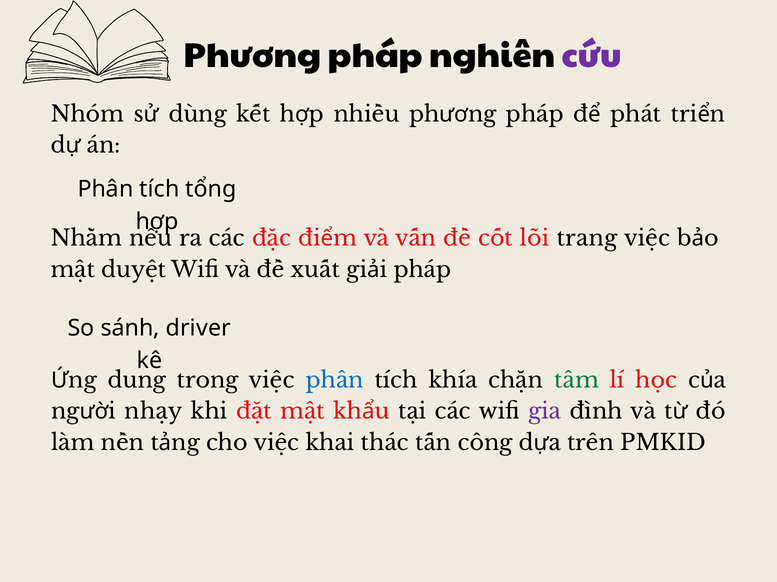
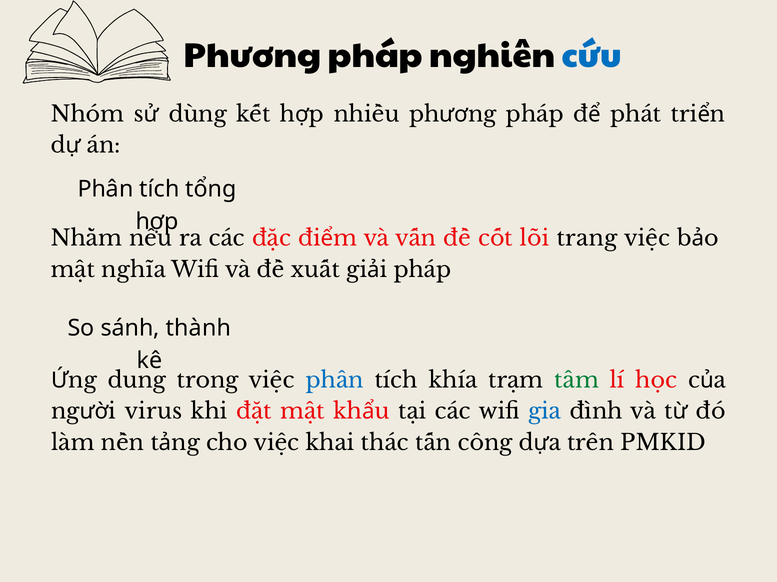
cứu colour: purple -> blue (592, 56)
duyệt: duyệt -> nghĩa (134, 270)
driver: driver -> thành (198, 329)
chặn: chặn -> trạm (516, 381)
nhạy: nhạy -> virus (153, 412)
gia colour: purple -> blue (545, 412)
